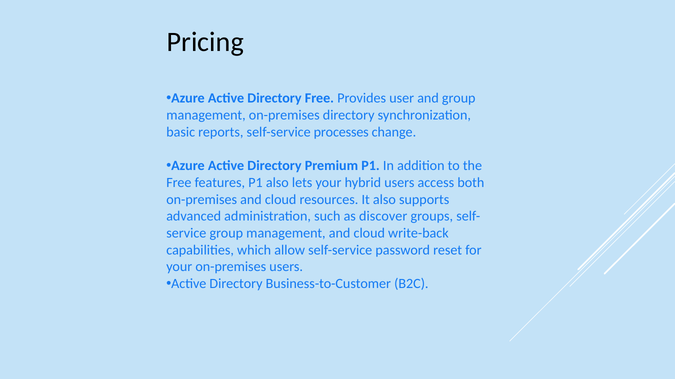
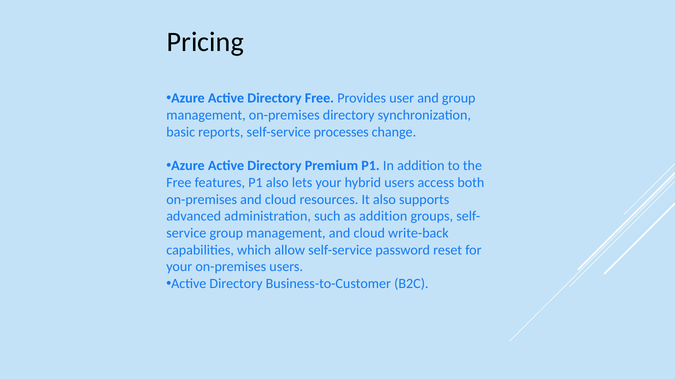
as discover: discover -> addition (383, 217)
